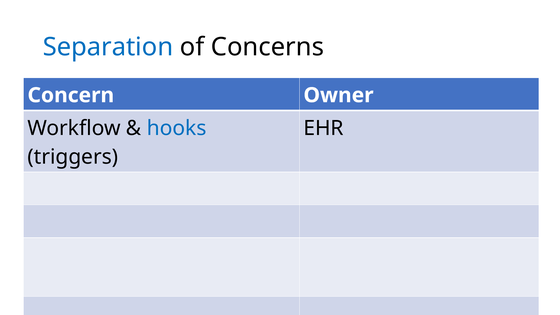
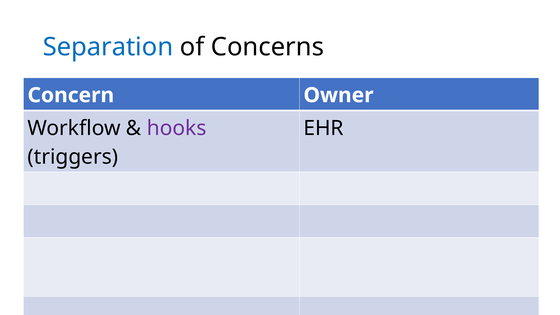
hooks colour: blue -> purple (177, 128)
